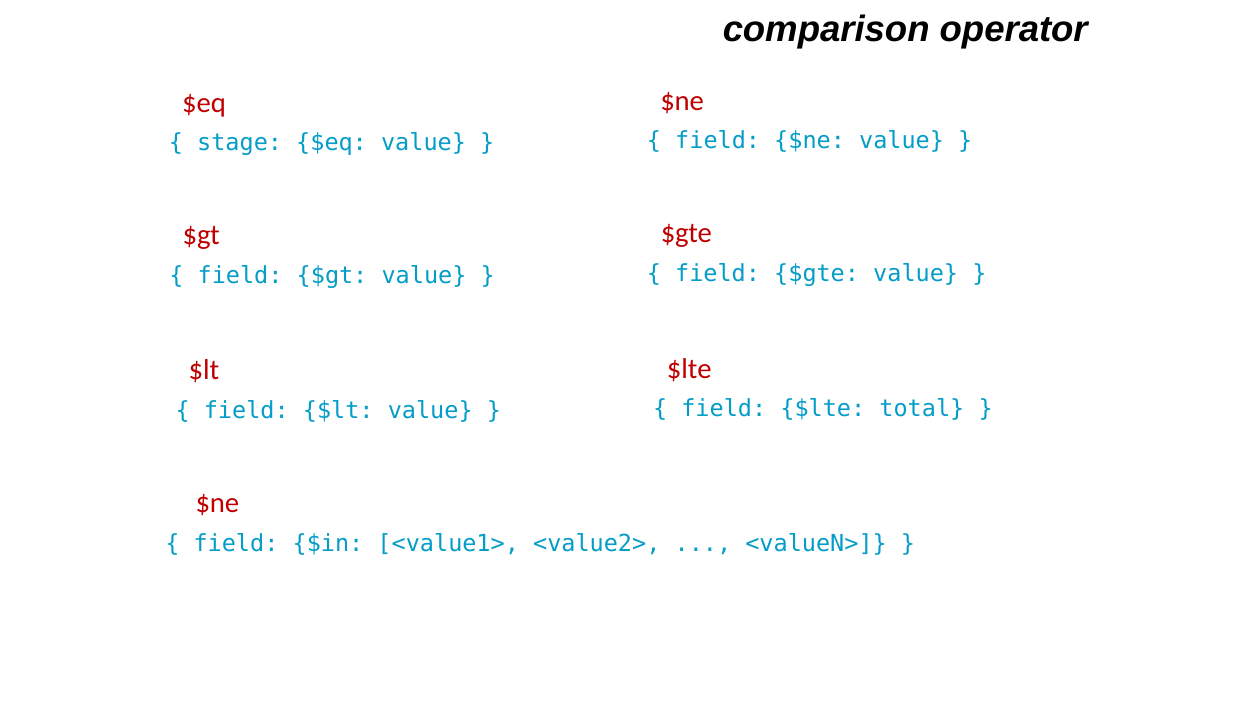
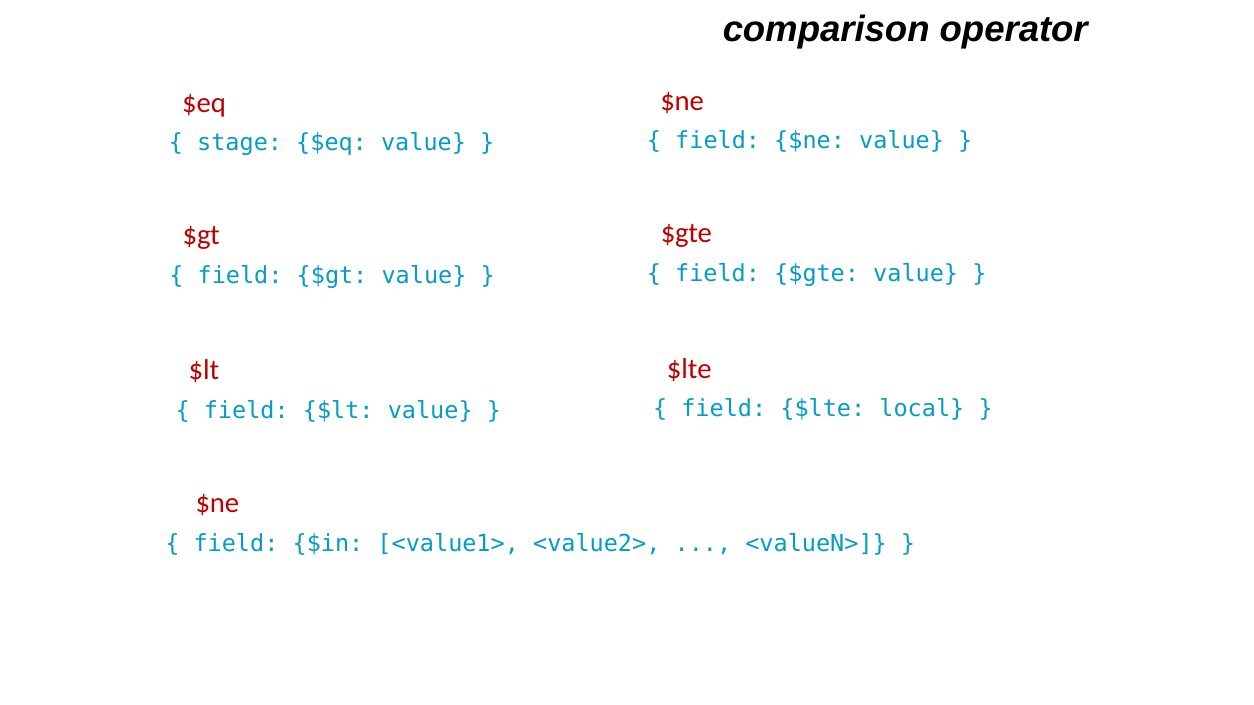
total: total -> local (922, 409)
